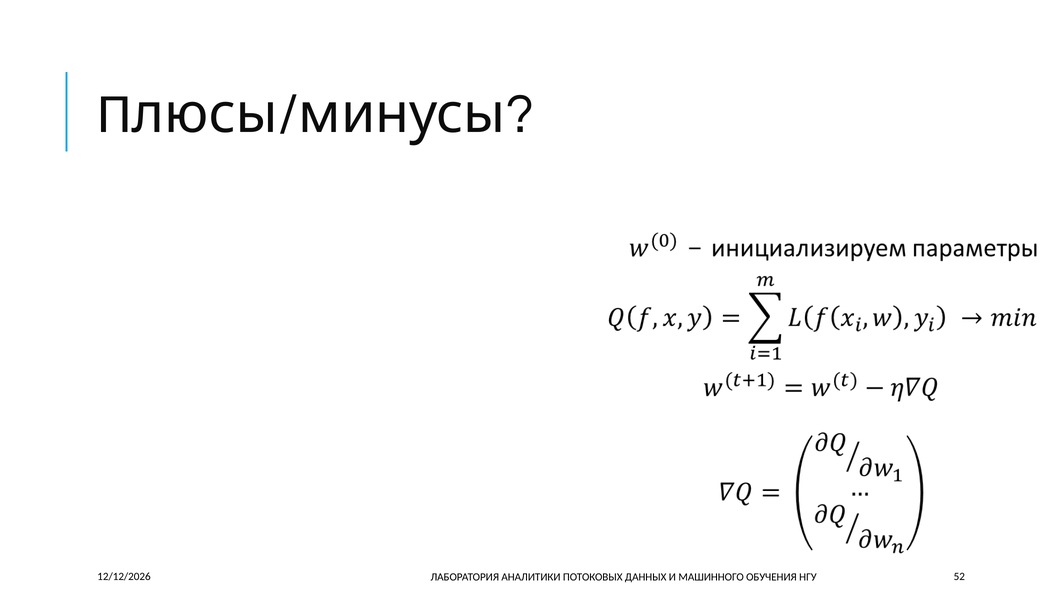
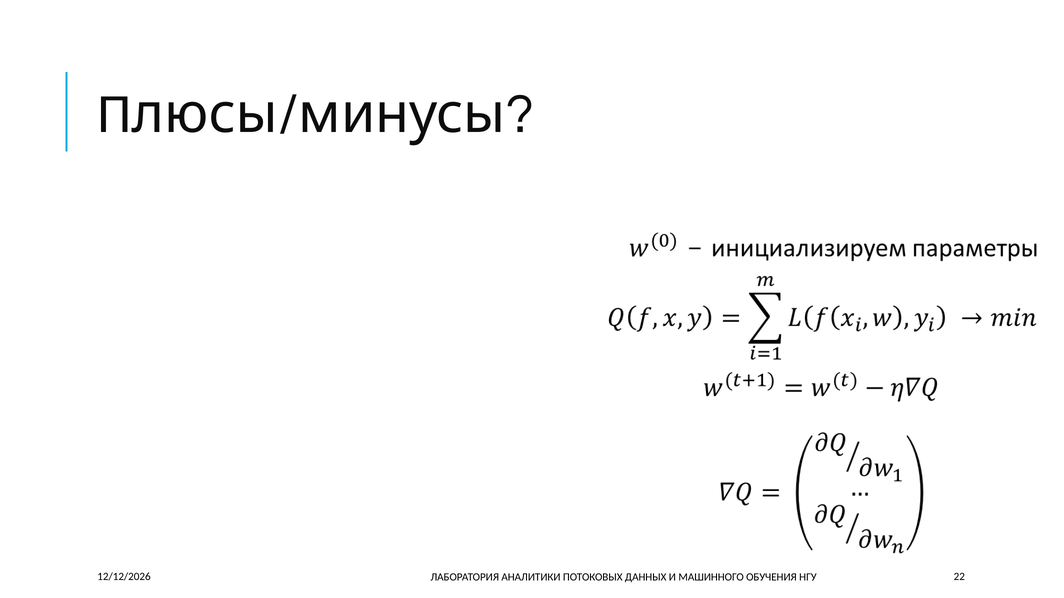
52: 52 -> 22 (959, 577)
